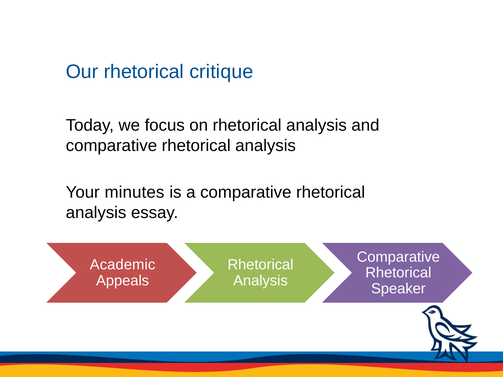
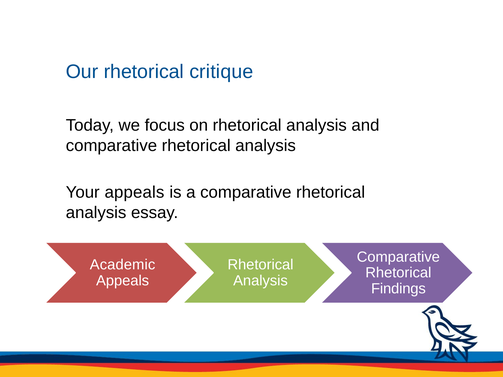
Your minutes: minutes -> appeals (134, 193)
Speaker: Speaker -> Findings (398, 289)
